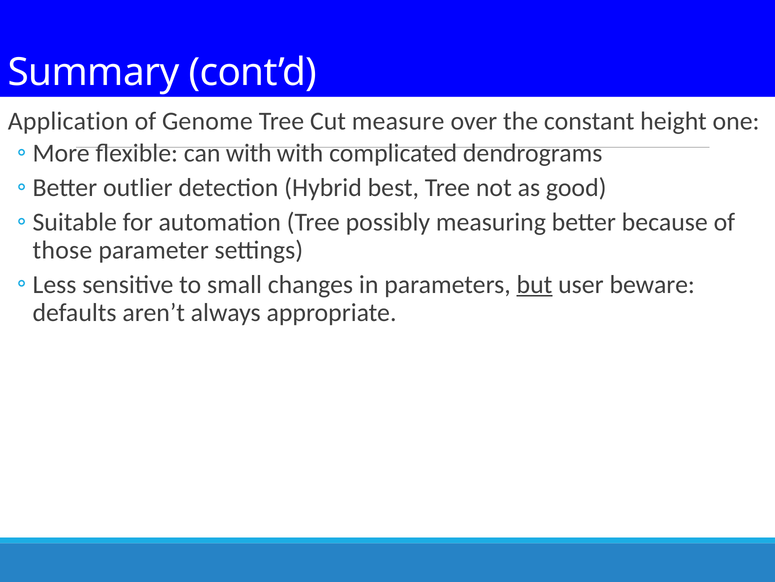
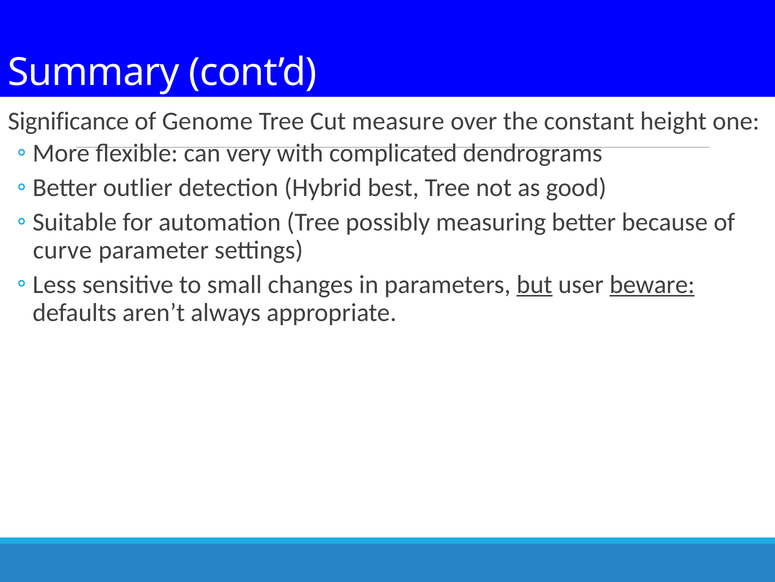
Application: Application -> Significance (68, 121)
can with: with -> very (249, 153)
those: those -> curve (62, 250)
beware underline: none -> present (652, 284)
